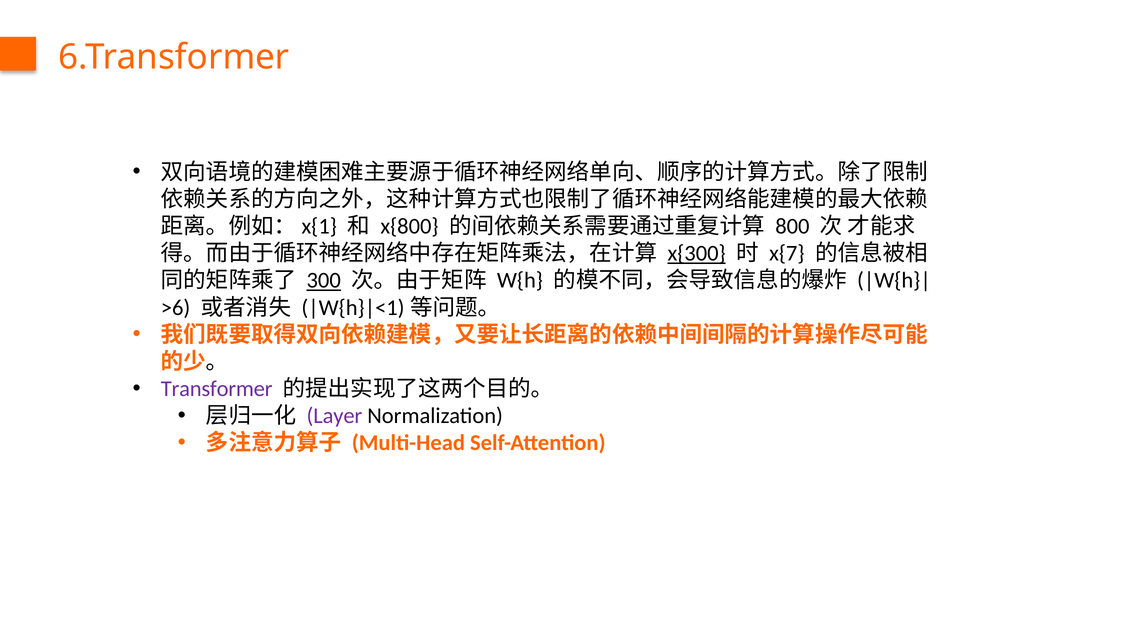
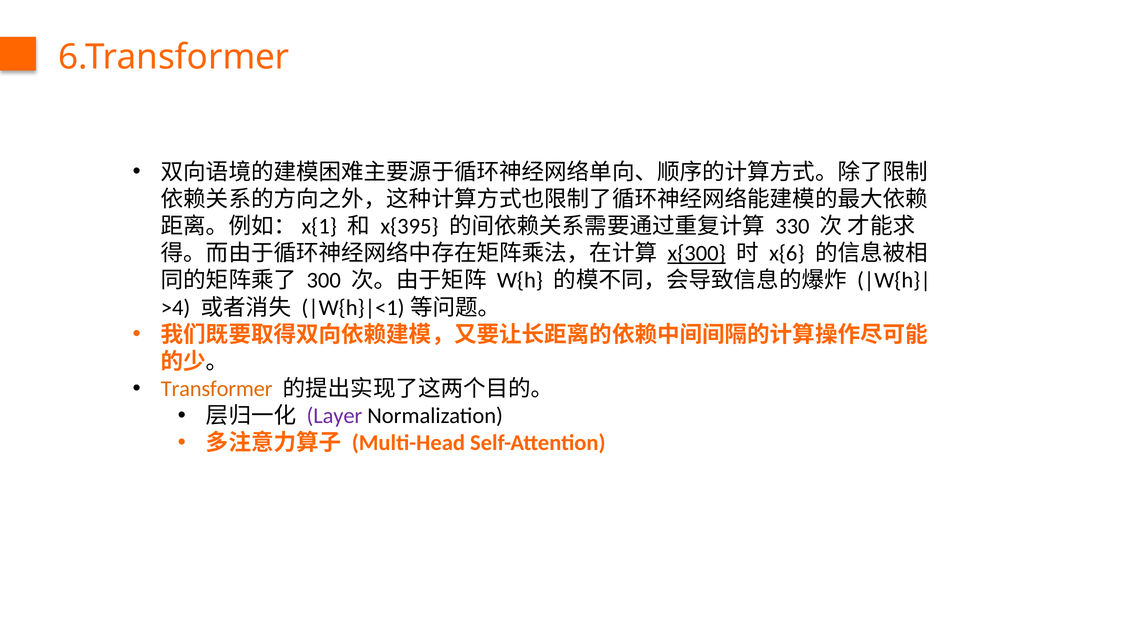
x{800: x{800 -> x{395 (409, 226)
800: 800 -> 330 (792, 226)
x{7: x{7 -> x{6 (787, 253)
300 underline: present -> none (324, 280)
>6: >6 -> >4 (176, 307)
Transformer colour: purple -> orange (217, 389)
